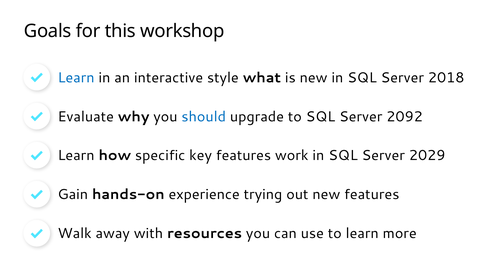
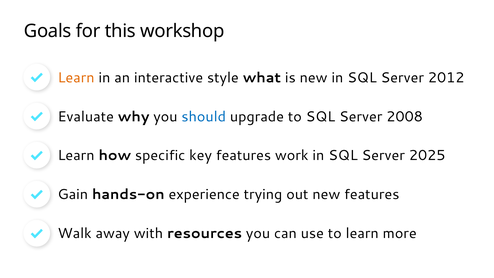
Learn colour: blue -> orange (76, 78)
2018: 2018 -> 2012 (446, 78)
2092: 2092 -> 2008 (405, 117)
2029: 2029 -> 2025 (427, 155)
